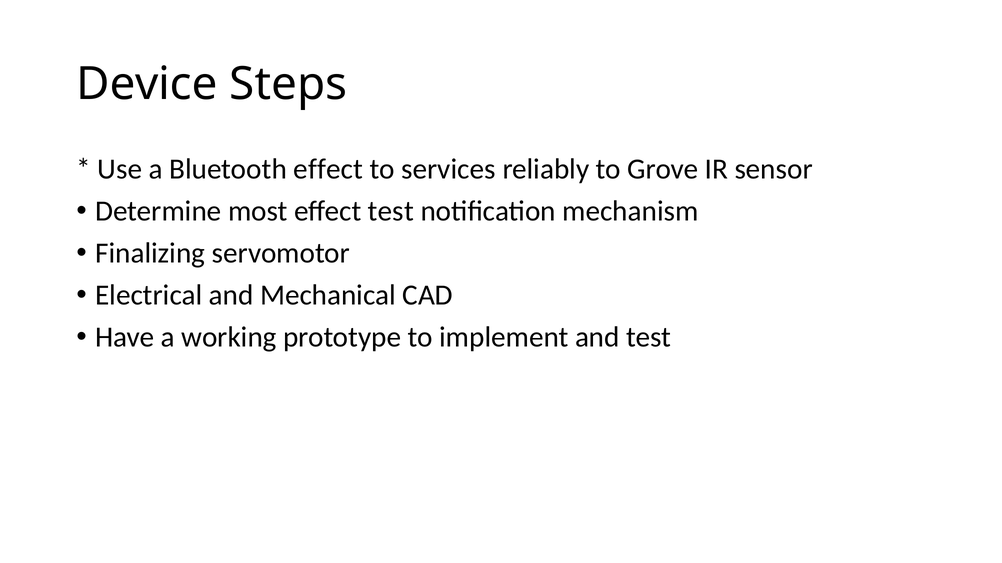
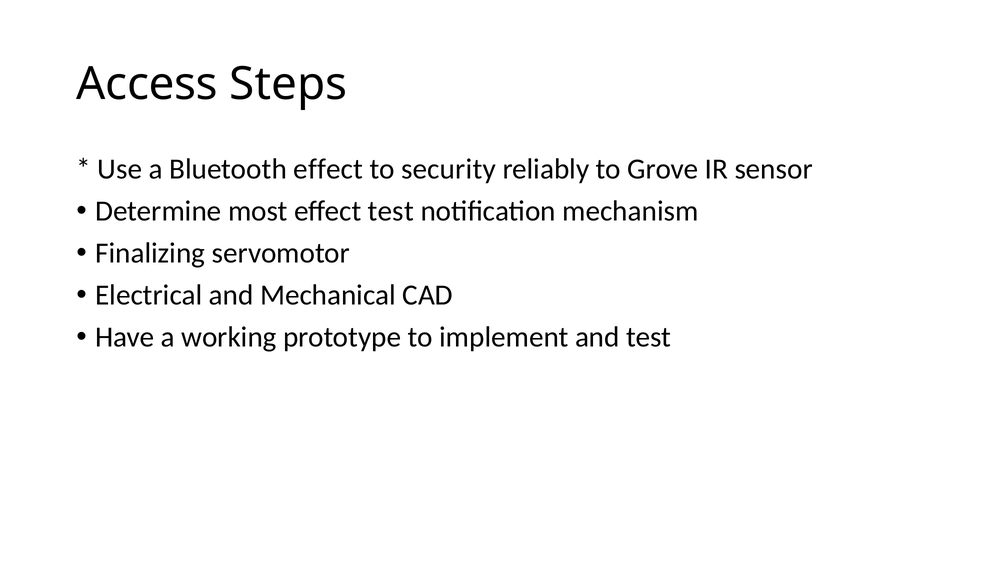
Device: Device -> Access (147, 84)
services: services -> security (448, 169)
